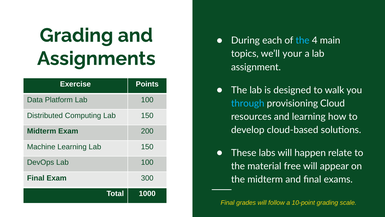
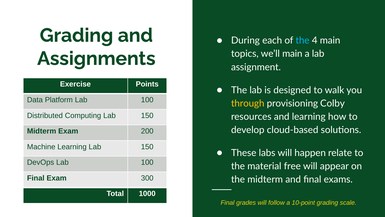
we’ll your: your -> main (292, 54)
through colour: light blue -> yellow (248, 103)
Cloud: Cloud -> Colby (332, 103)
